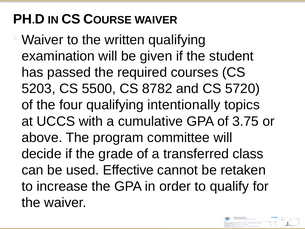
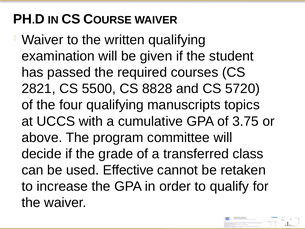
5203: 5203 -> 2821 (39, 89)
8782: 8782 -> 8828 (157, 89)
intentionally: intentionally -> manuscripts (184, 105)
